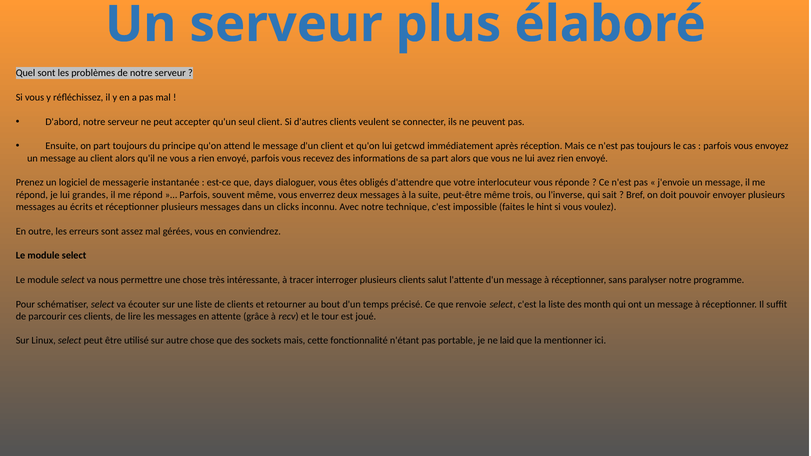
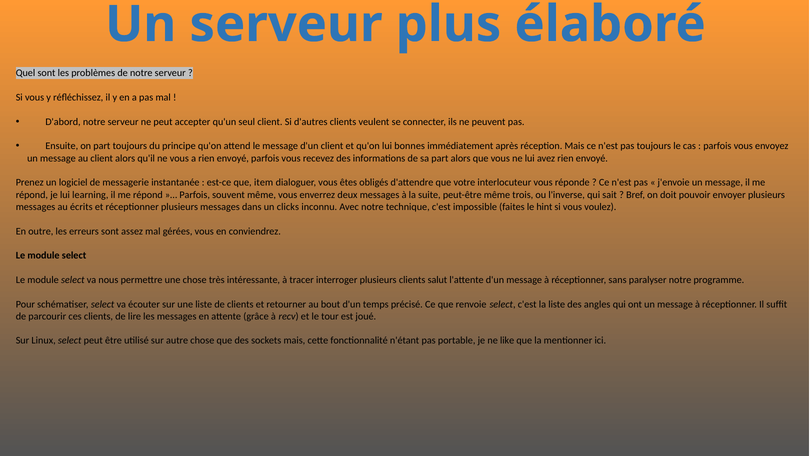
getcwd: getcwd -> bonnes (410, 146)
days: days -> item (264, 183)
grandes: grandes -> learning (90, 195)
month: month -> angles (597, 304)
laid: laid -> like (507, 341)
